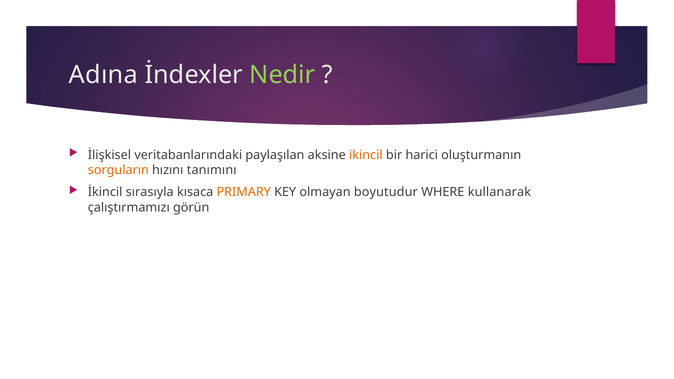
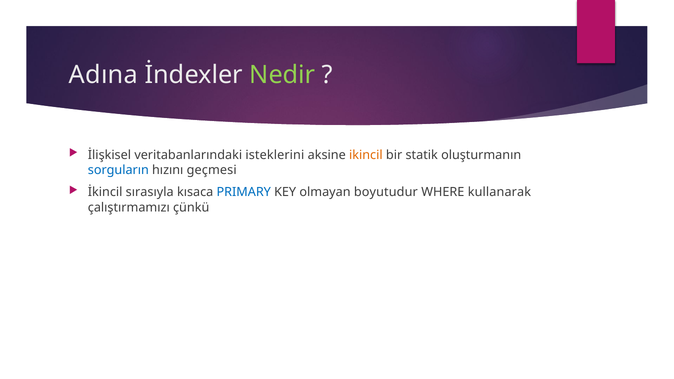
paylaşılan: paylaşılan -> isteklerini (275, 155)
harici: harici -> statik (422, 155)
sorguların colour: orange -> blue (118, 170)
tanımını: tanımını -> geçmesi (212, 170)
PRIMARY colour: orange -> blue (244, 192)
görün: görün -> çünkü (191, 207)
